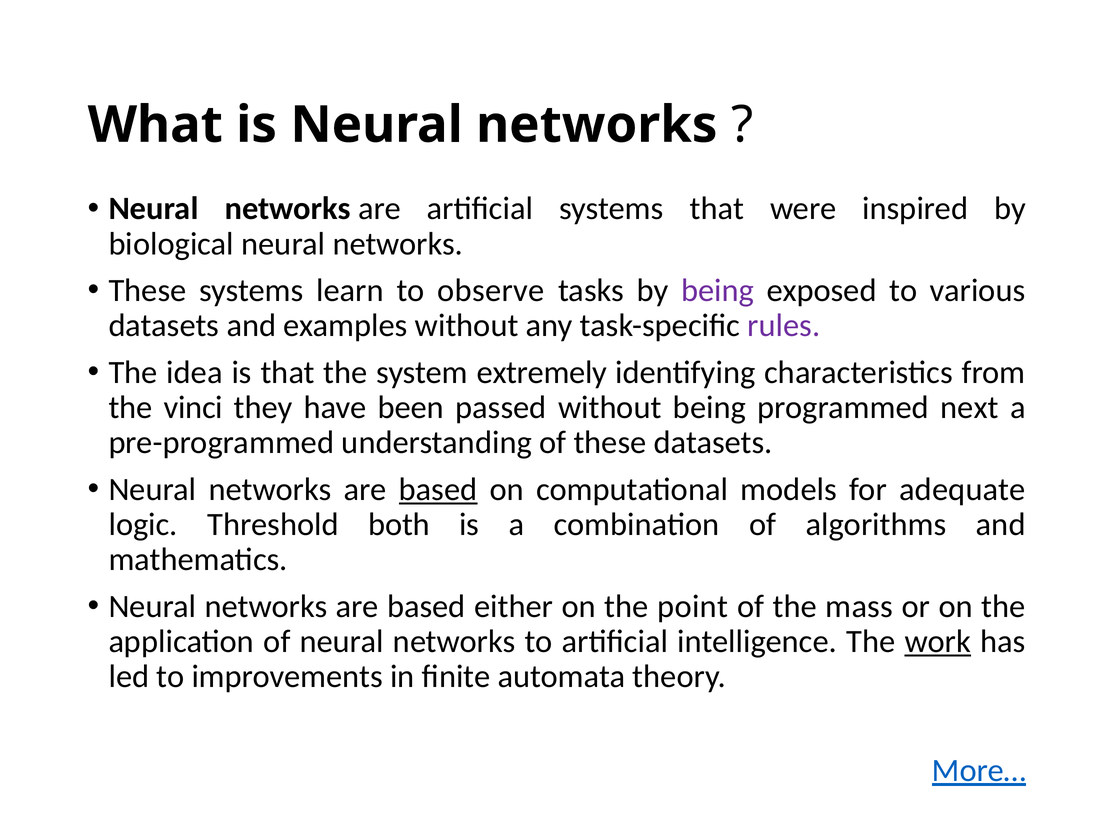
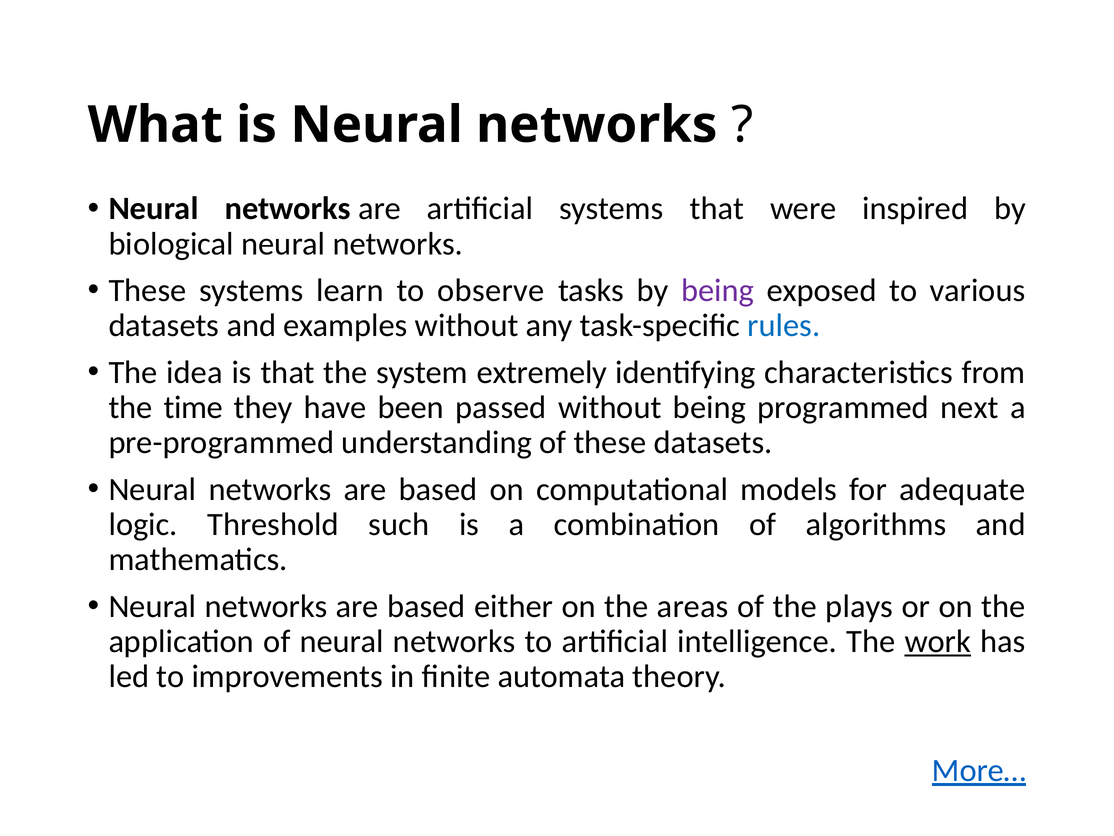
rules colour: purple -> blue (784, 325)
vinci: vinci -> time (193, 407)
based underline: present -> none (438, 489)
both: both -> such (399, 524)
point: point -> areas (693, 606)
mass: mass -> plays (859, 606)
